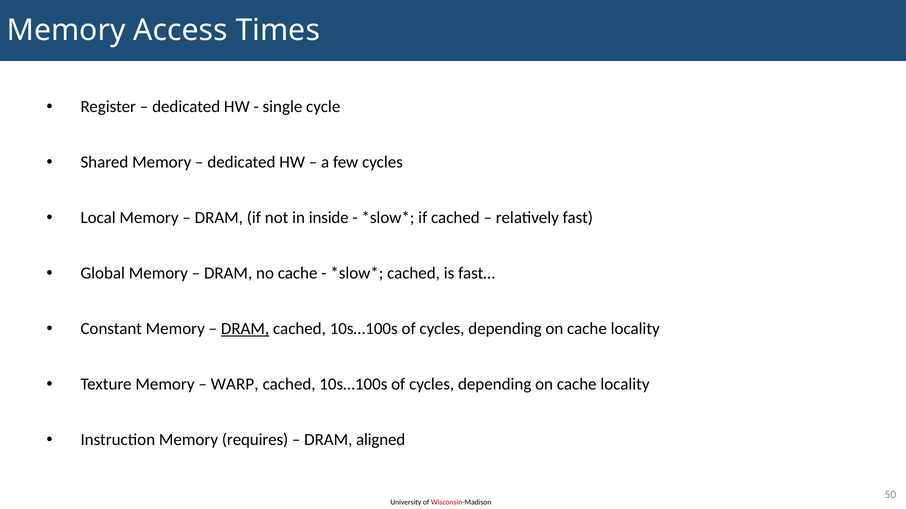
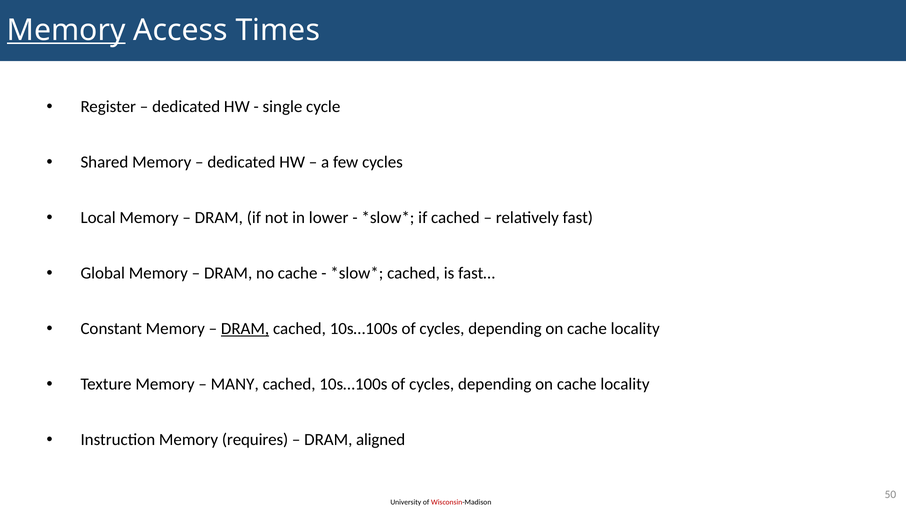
Memory underline: none -> present (66, 30)
inside: inside -> lower (329, 218)
WARP: WARP -> MANY (235, 385)
